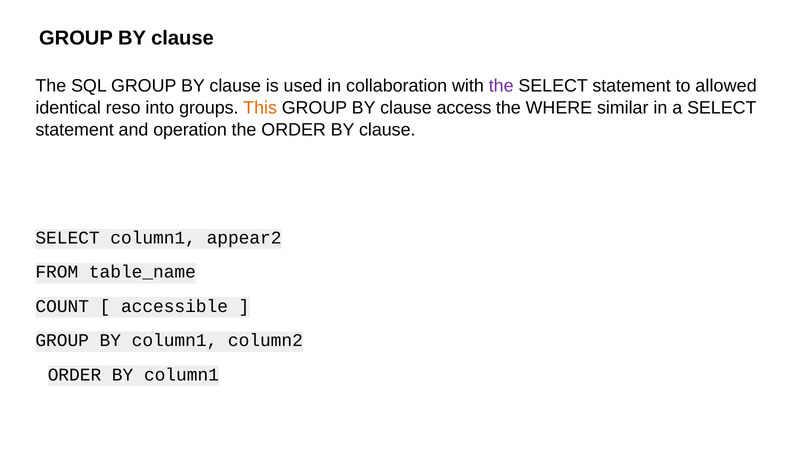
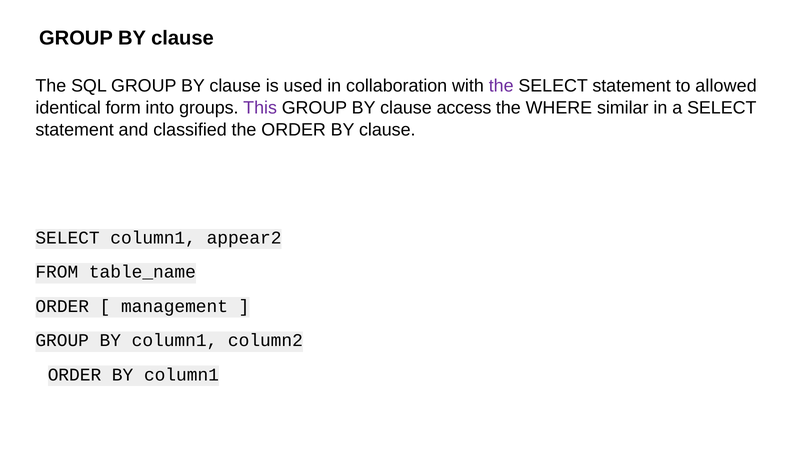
reso: reso -> form (123, 108)
This colour: orange -> purple (260, 108)
operation: operation -> classified (190, 130)
COUNT: COUNT -> ORDER (62, 306)
accessible: accessible -> management (174, 306)
